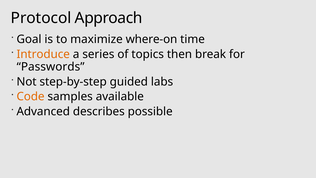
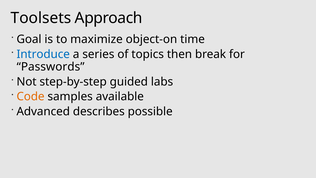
Protocol: Protocol -> Toolsets (41, 18)
where-on: where-on -> object-on (151, 39)
Introduce colour: orange -> blue (43, 54)
